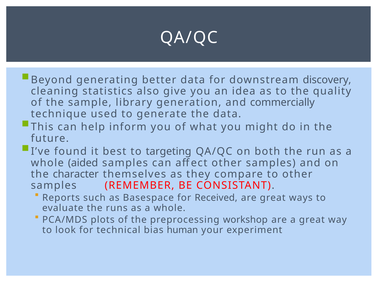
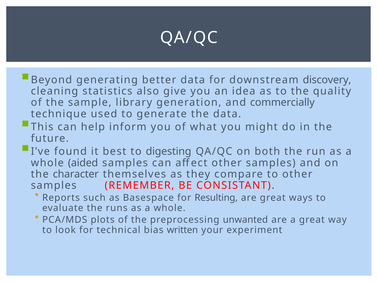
targeting: targeting -> digesting (169, 152)
Received: Received -> Resulting (216, 198)
workshop: workshop -> unwanted (245, 220)
human: human -> written (182, 230)
